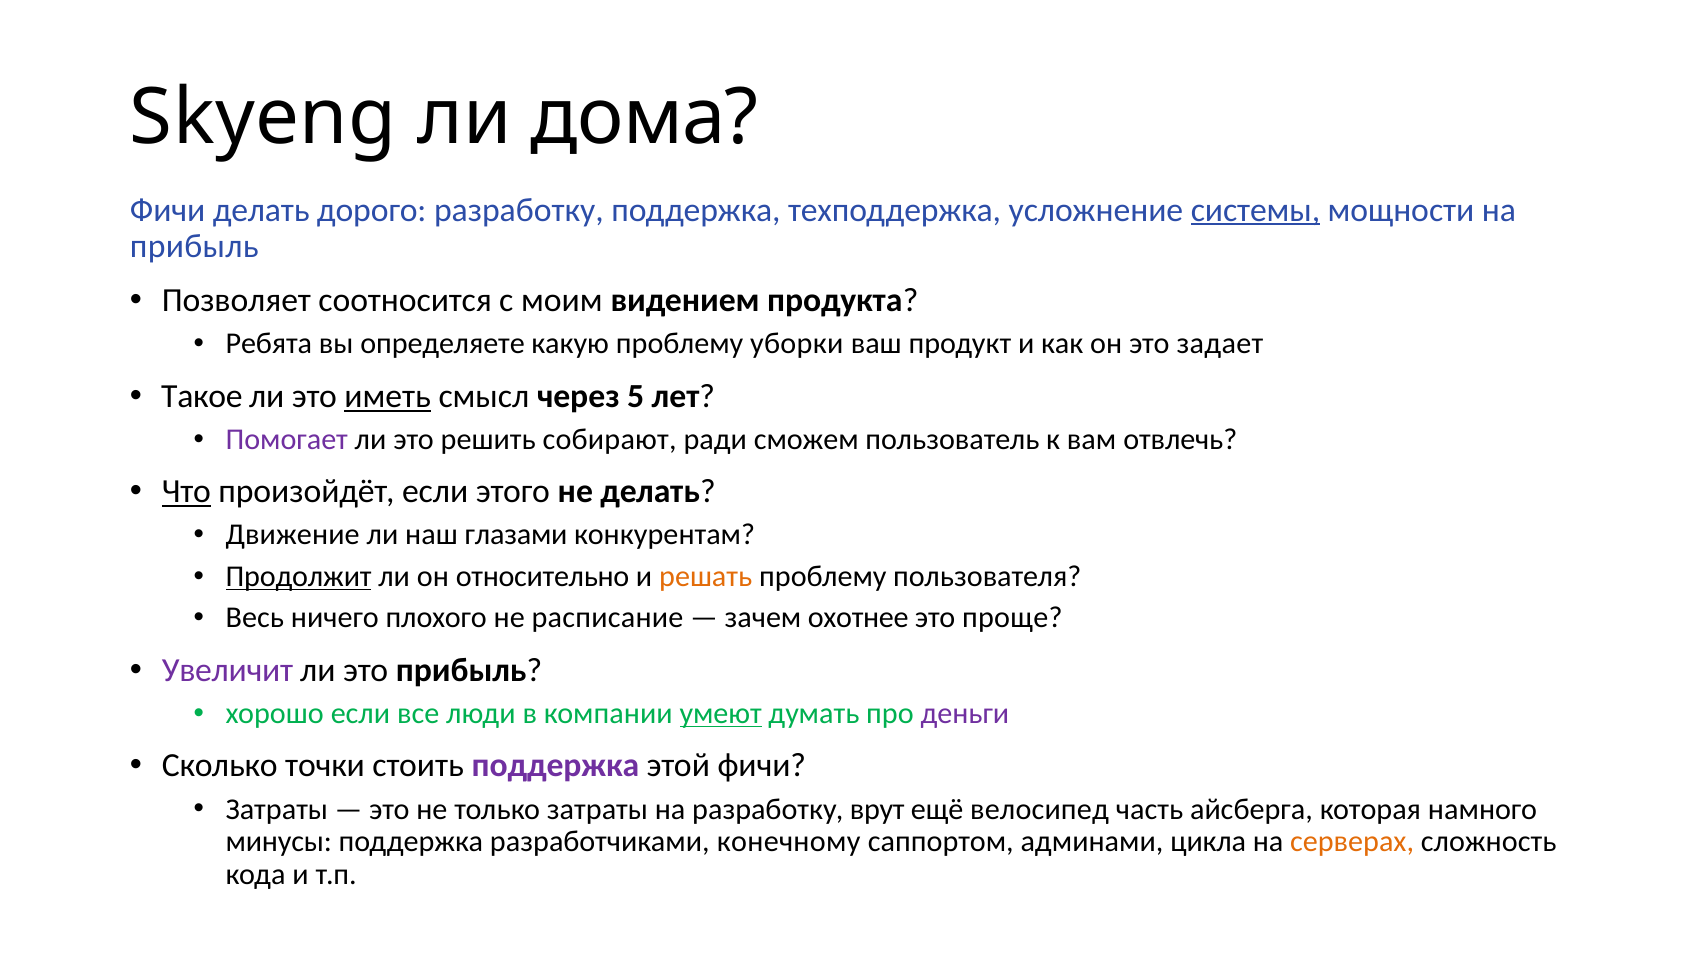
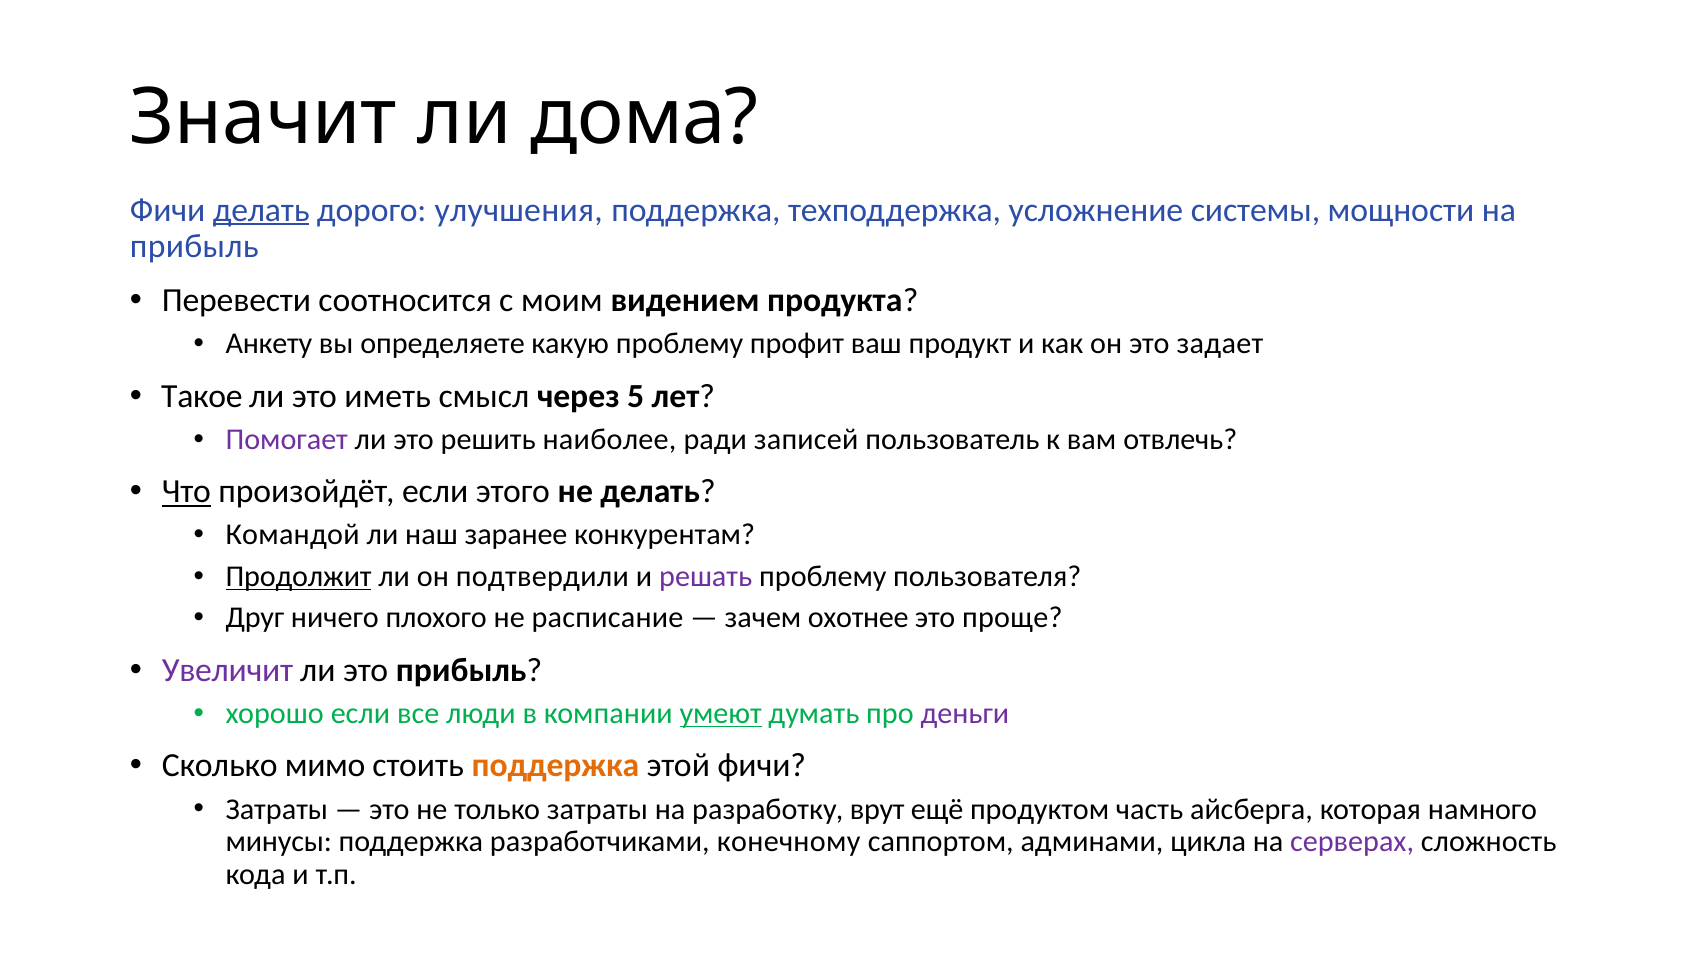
Skyeng: Skyeng -> Значит (263, 118)
делать underline: none -> present (261, 210)
дорого разработку: разработку -> улучшения (519, 210)
системы underline: present -> none (1255, 210)
Позволяет: Позволяет -> Перевести (236, 300)
Ребята: Ребята -> Анкету (269, 344)
уборки: уборки -> профит (797, 344)
иметь underline: present -> none (388, 396)
собирают: собирают -> наиболее (610, 439)
сможем: сможем -> записей (806, 439)
Движение: Движение -> Командой (293, 535)
глазами: глазами -> заранее (516, 535)
относительно: относительно -> подтвердили (542, 576)
решать colour: orange -> purple (706, 576)
Весь: Весь -> Друг (255, 618)
точки: точки -> мимо (325, 766)
поддержка colour: purple -> orange (555, 766)
велосипед: велосипед -> продуктом (1040, 809)
серверах colour: orange -> purple (1352, 842)
